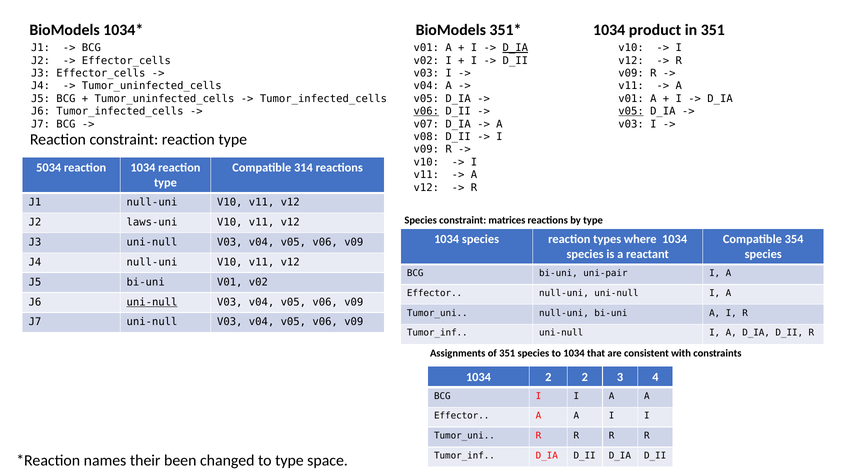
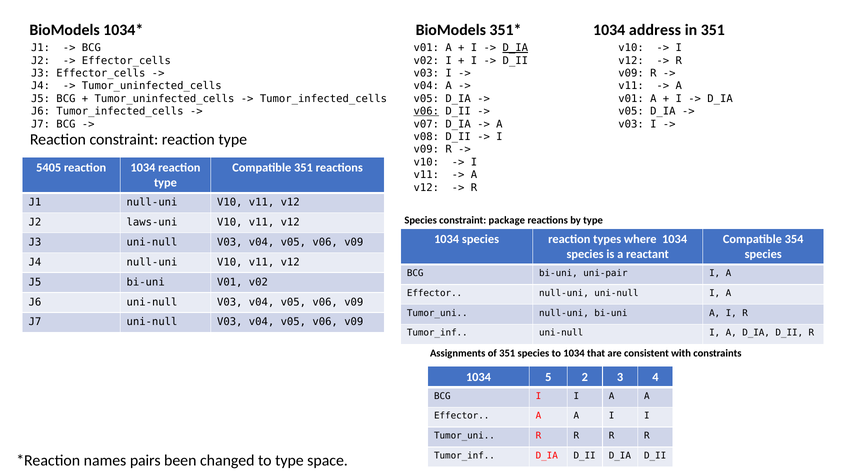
product: product -> address (655, 30)
v05 underline: present -> none (631, 111)
5034: 5034 -> 5405 (49, 168)
Compatible 314: 314 -> 351 (303, 168)
matrices: matrices -> package (507, 220)
uni-null underline: present -> none (152, 302)
1034 2: 2 -> 5 (548, 377)
their: their -> pairs (145, 460)
